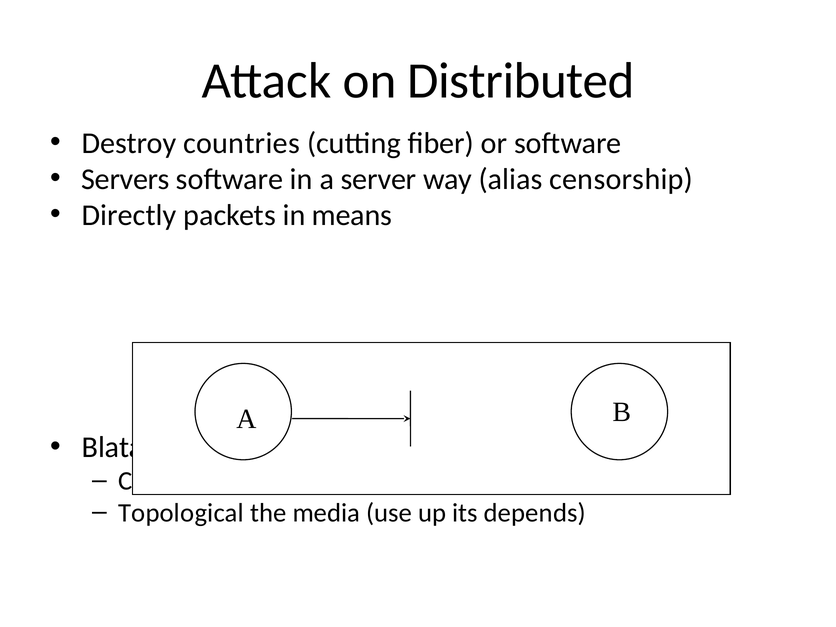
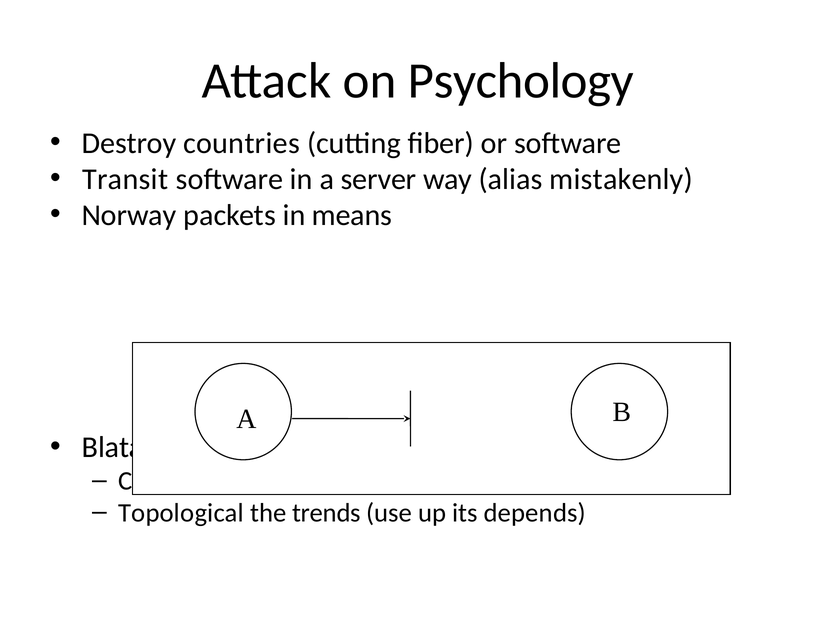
Distributed: Distributed -> Psychology (521, 81)
Servers: Servers -> Transit (125, 179)
censorship: censorship -> mistakenly (621, 179)
Directly: Directly -> Norway (129, 215)
media: media -> trends (326, 513)
